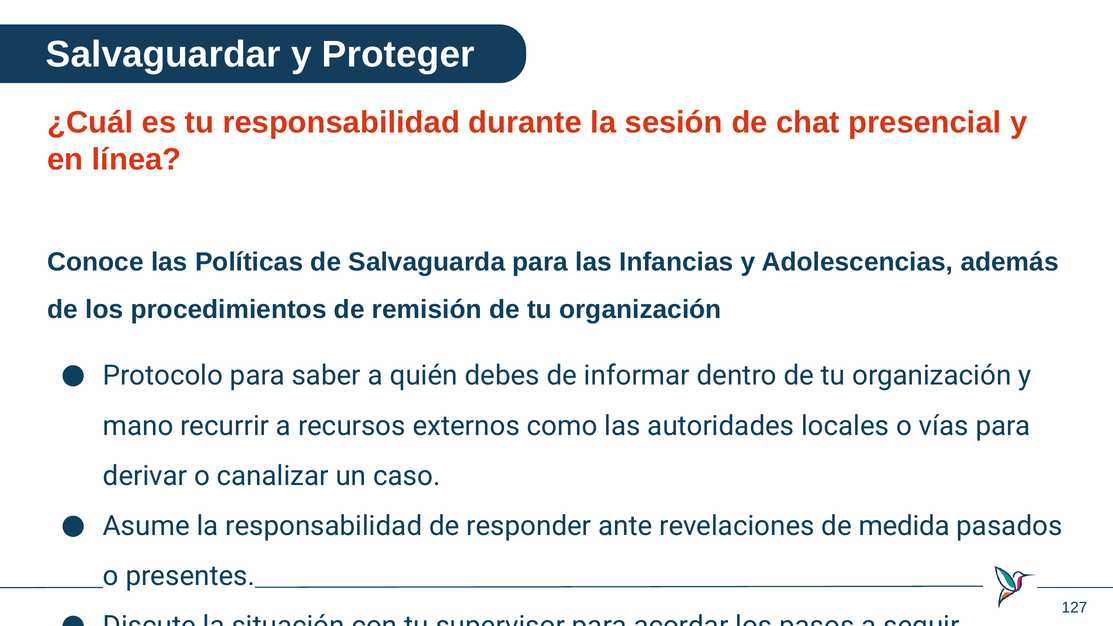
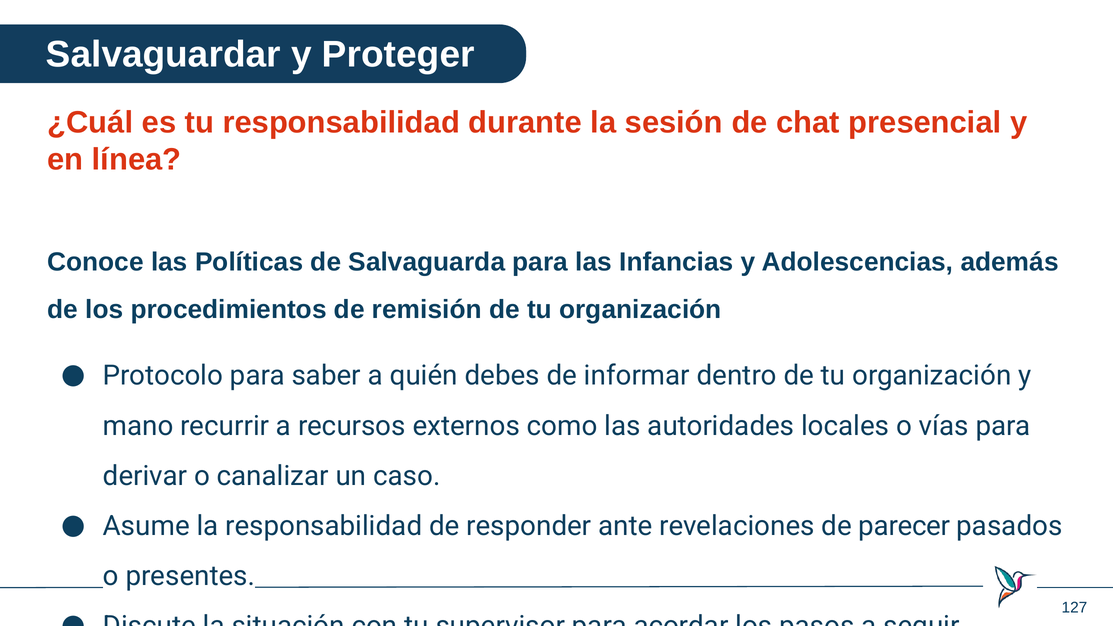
medida: medida -> parecer (904, 526)
